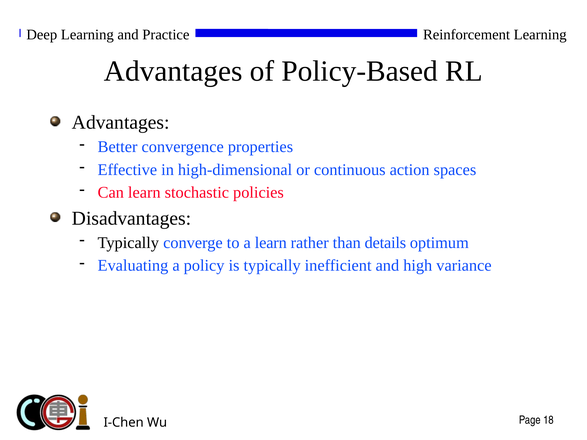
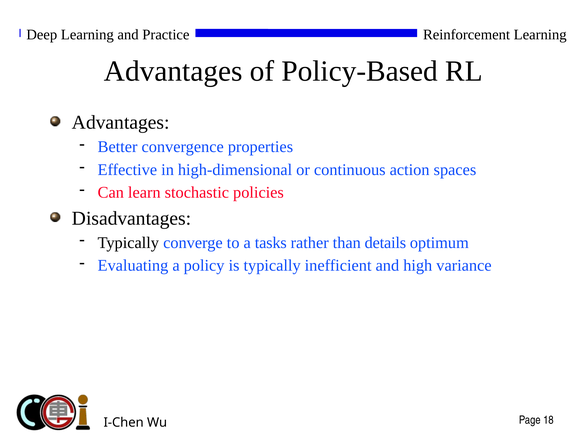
a learn: learn -> tasks (271, 243)
